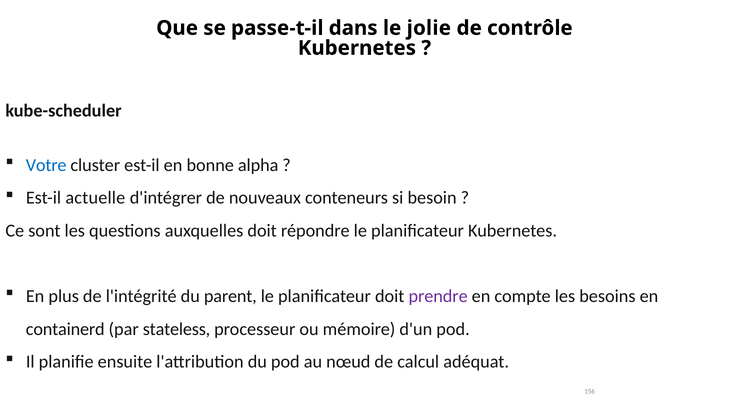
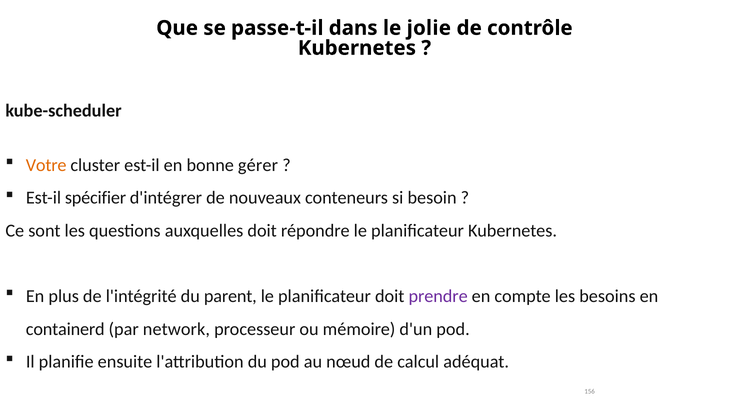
Votre colour: blue -> orange (46, 165)
alpha: alpha -> gérer (258, 165)
actuelle: actuelle -> spécifier (96, 198)
stateless: stateless -> network (176, 329)
